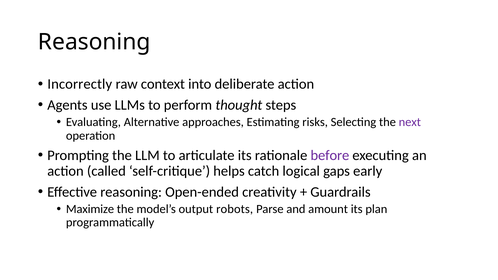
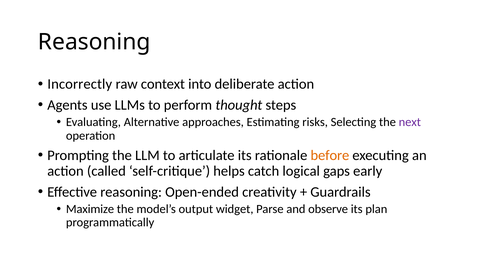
before colour: purple -> orange (330, 155)
robots: robots -> widget (235, 209)
amount: amount -> observe (328, 209)
